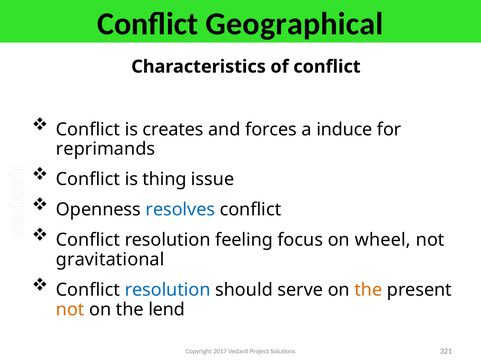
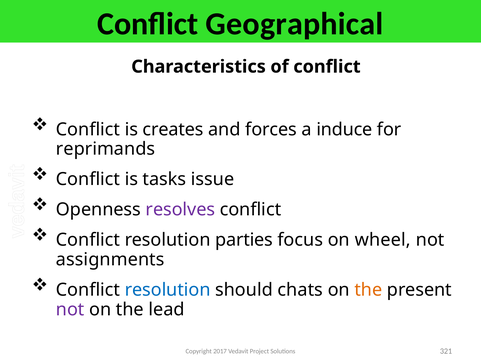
thing: thing -> tasks (164, 179)
resolves colour: blue -> purple (180, 210)
feeling: feeling -> parties (244, 240)
gravitational: gravitational -> assignments (110, 259)
serve: serve -> chats (300, 290)
not colour: orange -> purple (70, 309)
lend: lend -> lead (167, 309)
